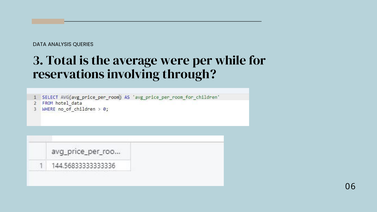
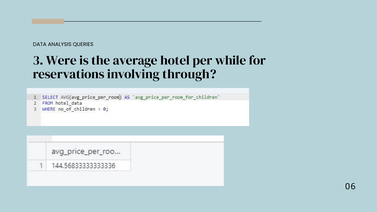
Total: Total -> Were (61, 60)
were: were -> hotel (175, 60)
